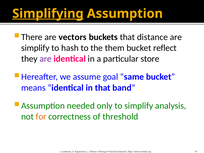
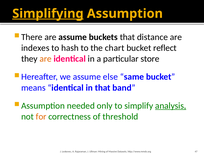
are vectors: vectors -> assume (73, 37)
simplify: simplify -> indexes (35, 48)
them: them -> chart (115, 48)
are colour: purple -> orange (46, 59)
goal: goal -> else (110, 77)
analysis underline: none -> present (171, 106)
